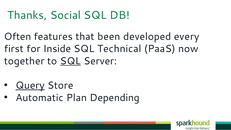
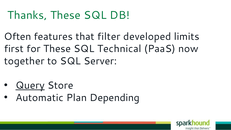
Thanks Social: Social -> These (65, 15)
been: been -> filter (109, 37)
every: every -> limits (187, 37)
for Inside: Inside -> These (57, 49)
SQL underline: present -> none (70, 61)
